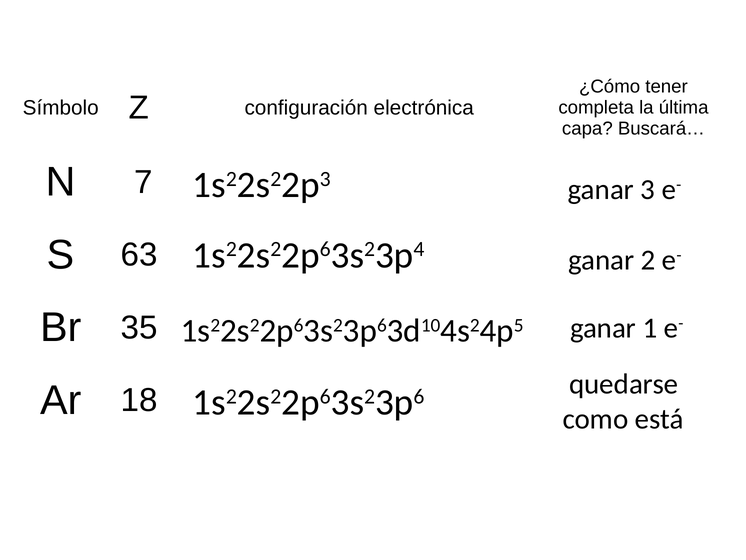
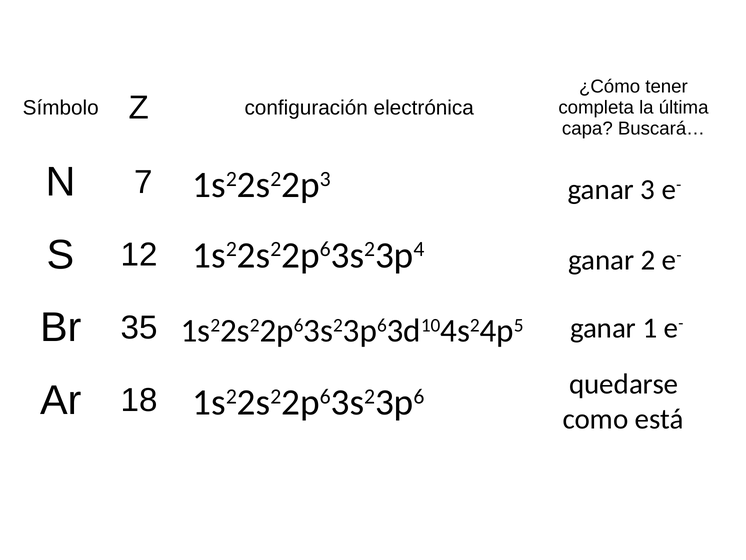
63: 63 -> 12 (139, 255)
